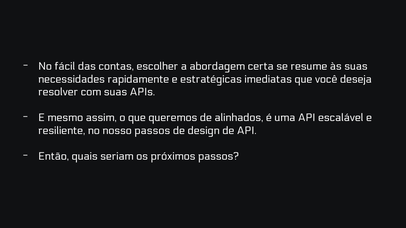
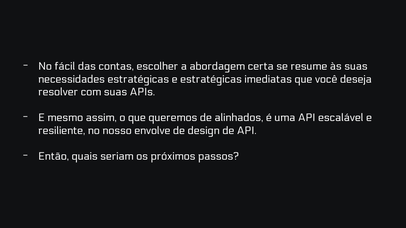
necessidades rapidamente: rapidamente -> estratégicas (138, 79)
nosso passos: passos -> envolve (152, 131)
